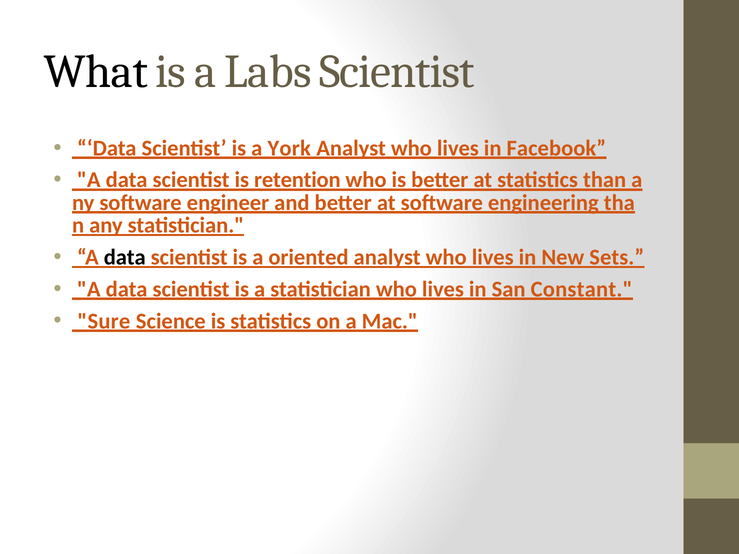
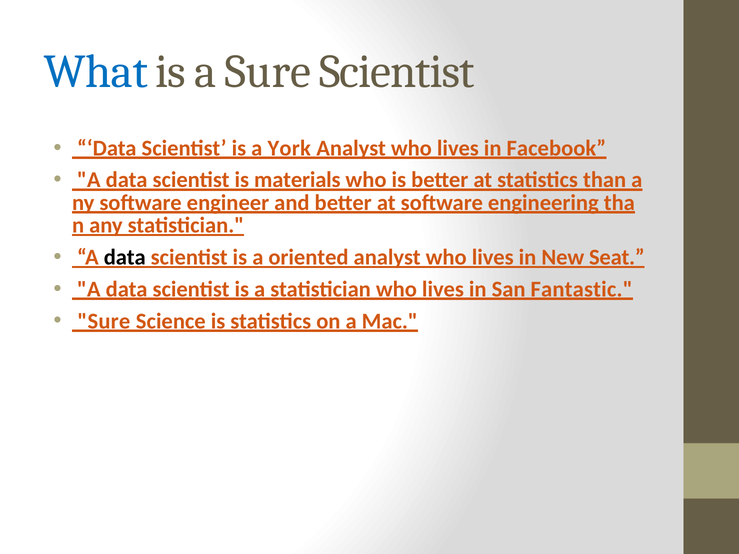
What colour: black -> blue (96, 72)
a Labs: Labs -> Sure (268, 72)
retention: retention -> materials (297, 180)
Sets: Sets -> Seat (617, 257)
Constant: Constant -> Fantastic (582, 289)
